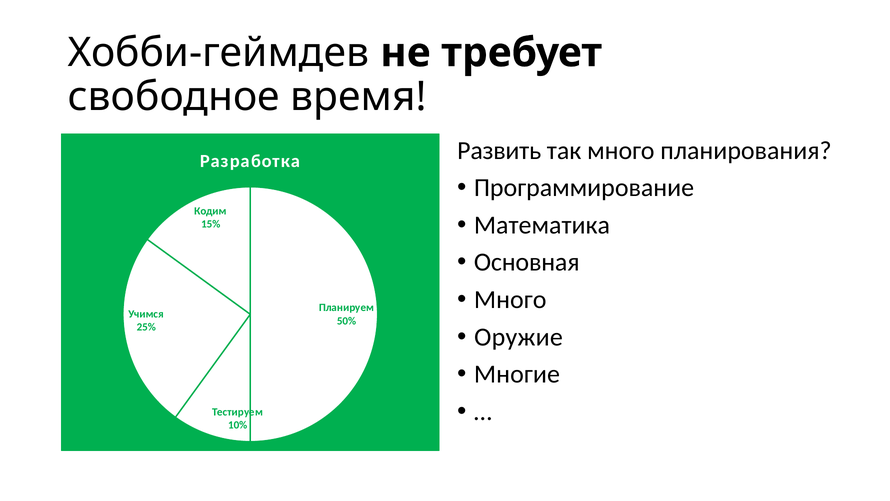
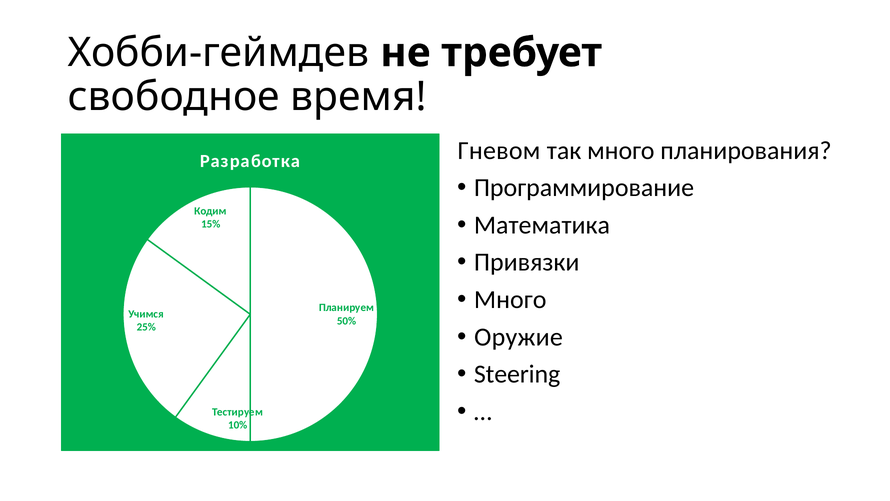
Развить: Развить -> Гневом (499, 150)
Основная: Основная -> Привязки (527, 262)
Многие: Многие -> Steering (517, 374)
